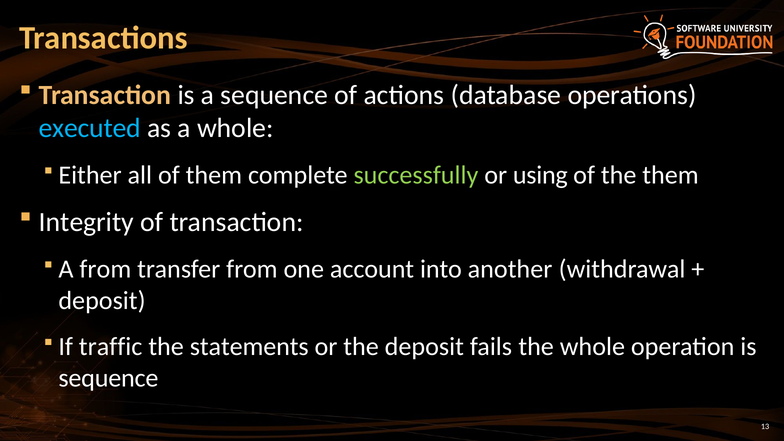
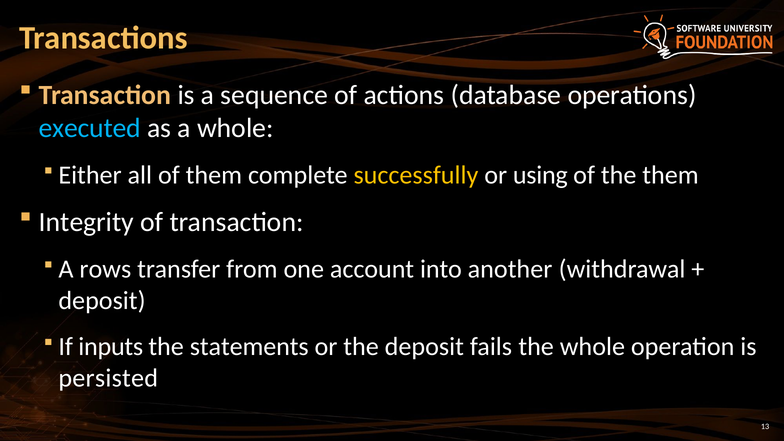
successfully colour: light green -> yellow (416, 175)
A from: from -> rows (105, 269)
traffic: traffic -> inputs (111, 347)
sequence: sequence -> persisted (108, 378)
